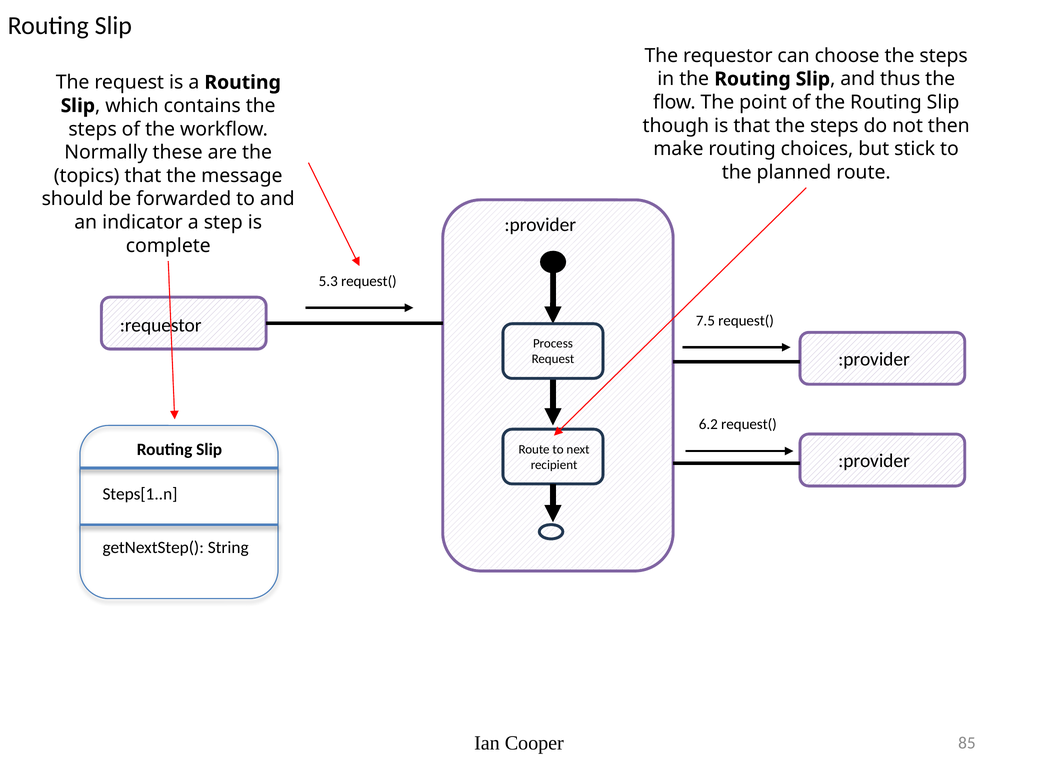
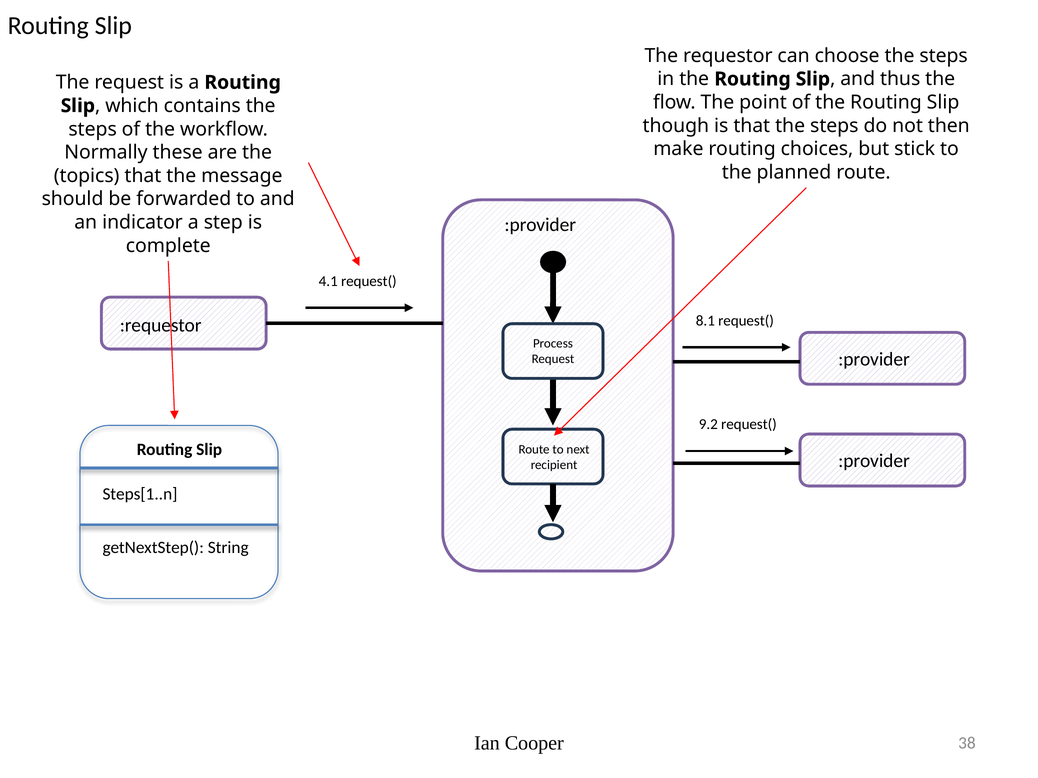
5.3: 5.3 -> 4.1 (328, 281)
7.5: 7.5 -> 8.1 (705, 321)
6.2: 6.2 -> 9.2 (708, 425)
85: 85 -> 38 (967, 743)
